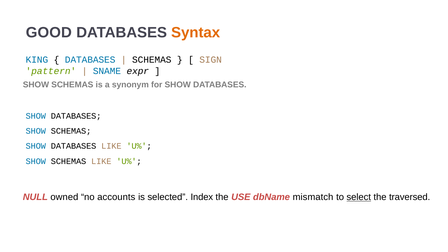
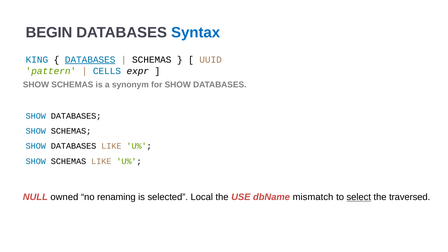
GOOD: GOOD -> BEGIN (49, 32)
Syntax colour: orange -> blue (196, 32)
DATABASES underline: none -> present (90, 60)
SIGN: SIGN -> UUID (211, 60)
SNAME: SNAME -> CELLS (107, 71)
accounts: accounts -> renaming (116, 197)
Index: Index -> Local (202, 197)
